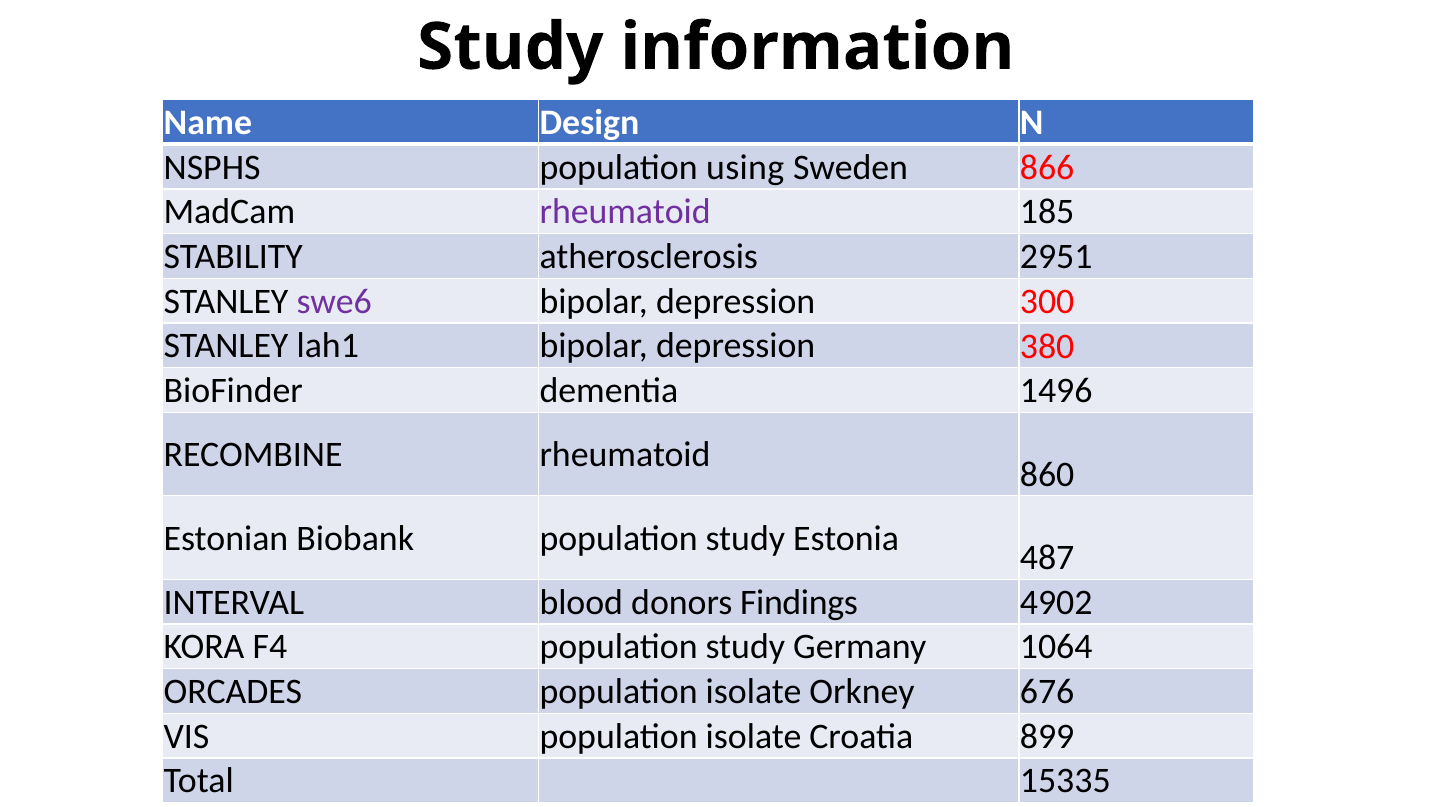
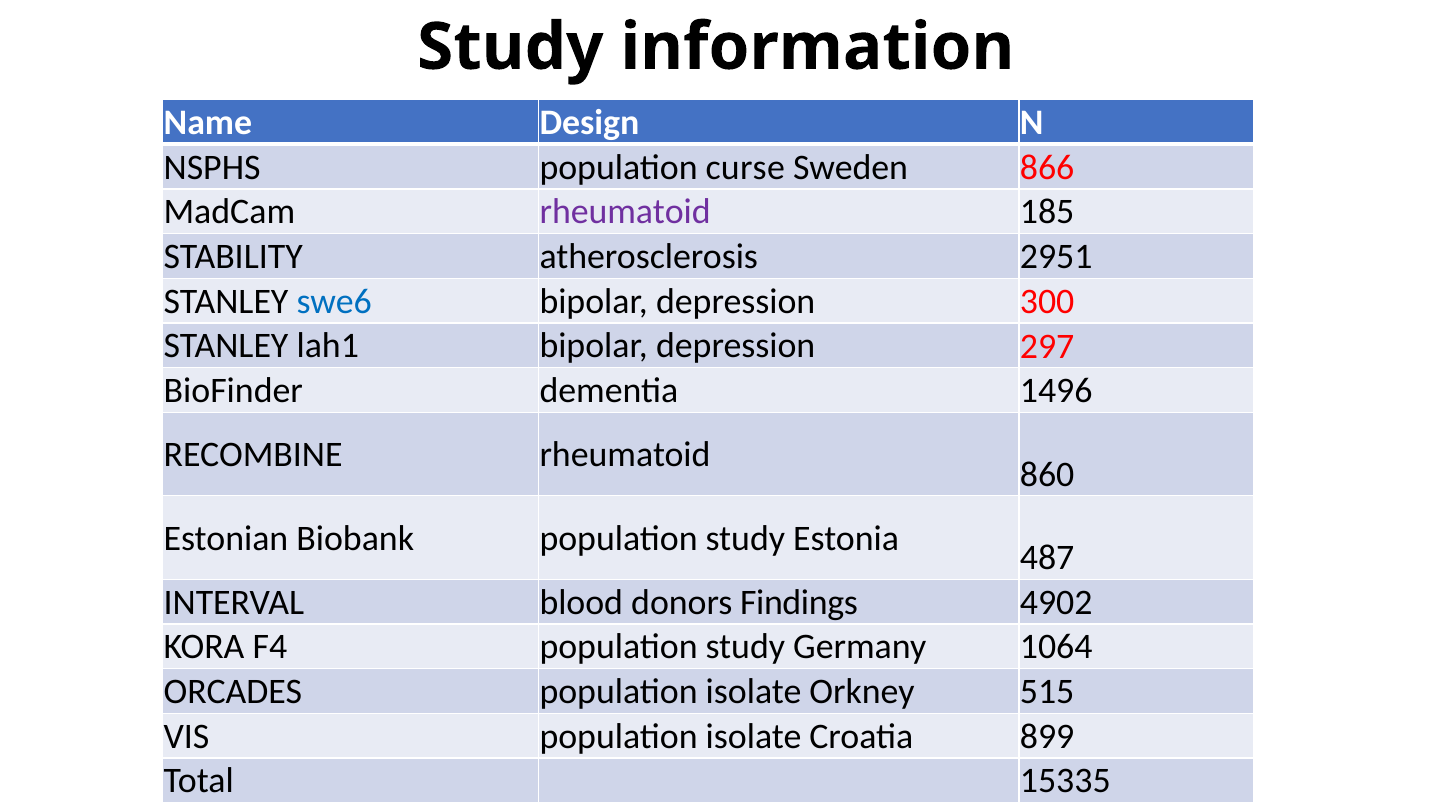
using: using -> curse (745, 167)
swe6 colour: purple -> blue (334, 301)
380: 380 -> 297 (1047, 346)
676: 676 -> 515 (1047, 691)
